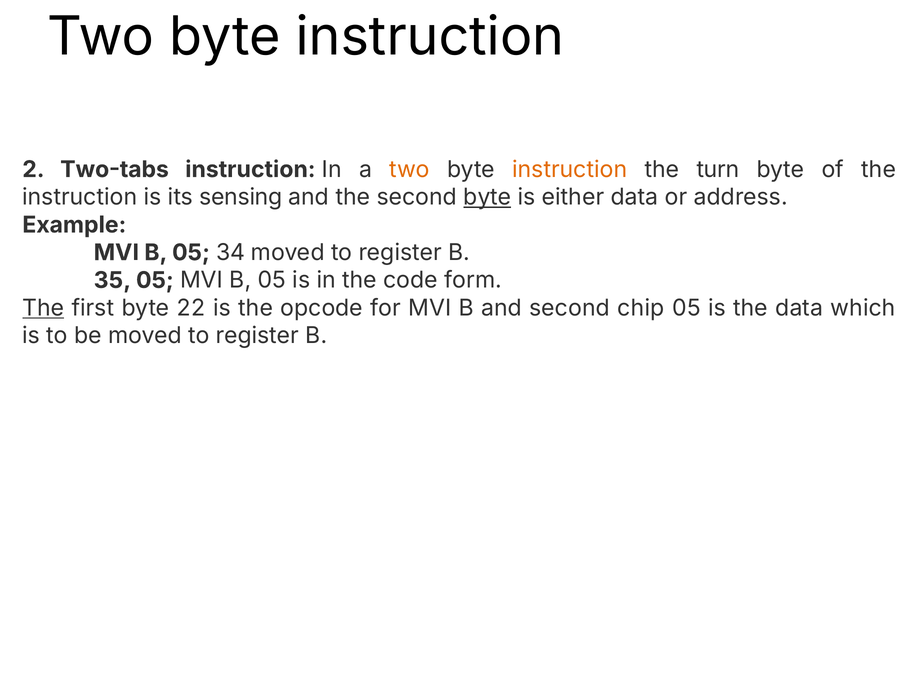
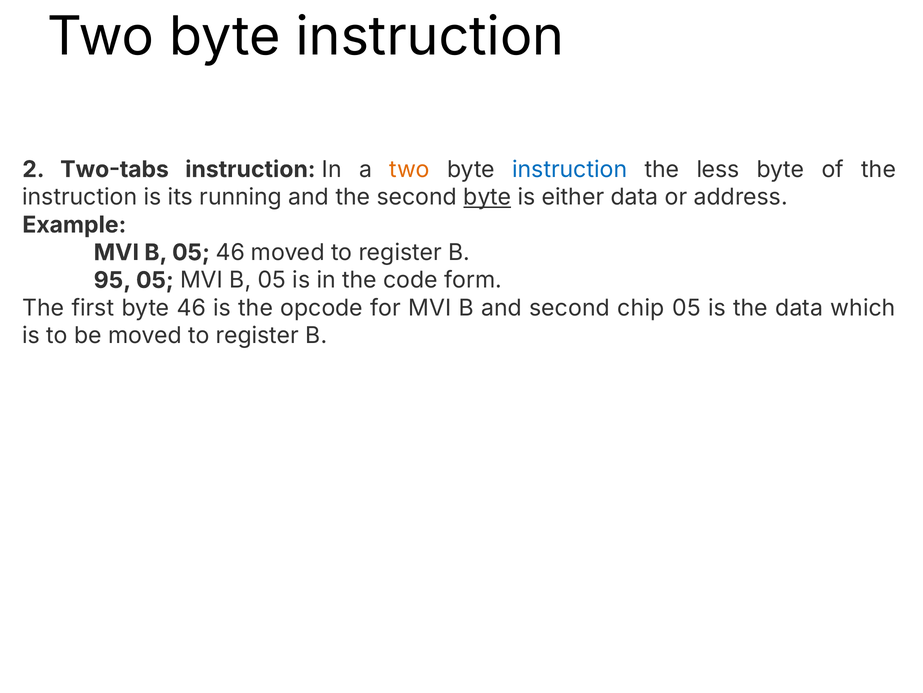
instruction colour: orange -> blue (570, 169)
turn: turn -> less (718, 169)
sensing: sensing -> running (241, 197)
05 34: 34 -> 46 (230, 252)
35: 35 -> 95 (112, 280)
The underline: present -> none (43, 308)
byte 22: 22 -> 46 (191, 308)
